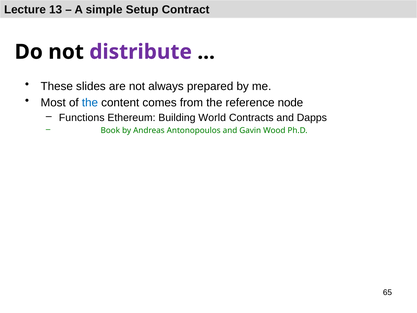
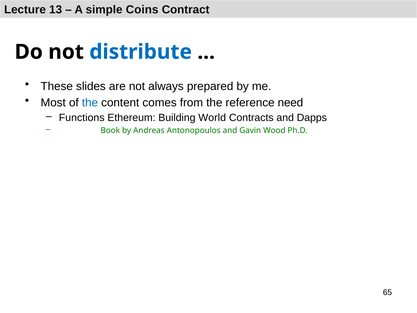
Setup: Setup -> Coins (142, 10)
distribute colour: purple -> blue (141, 52)
node: node -> need (290, 103)
